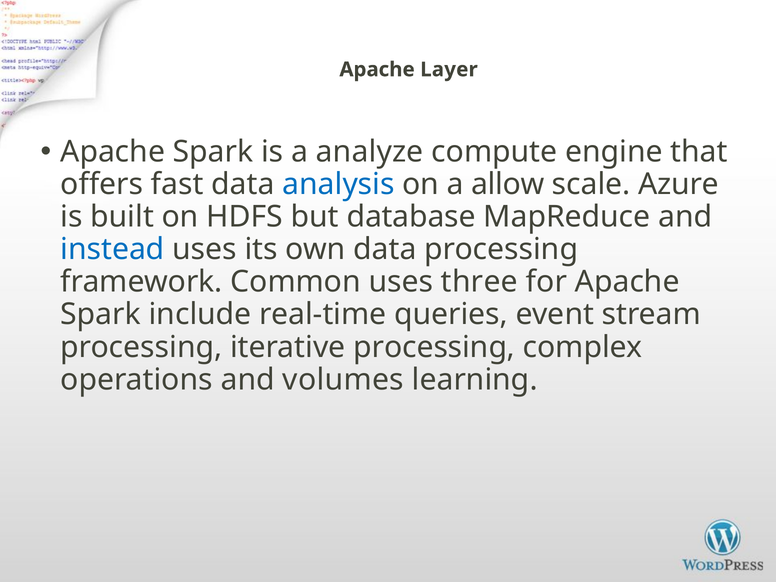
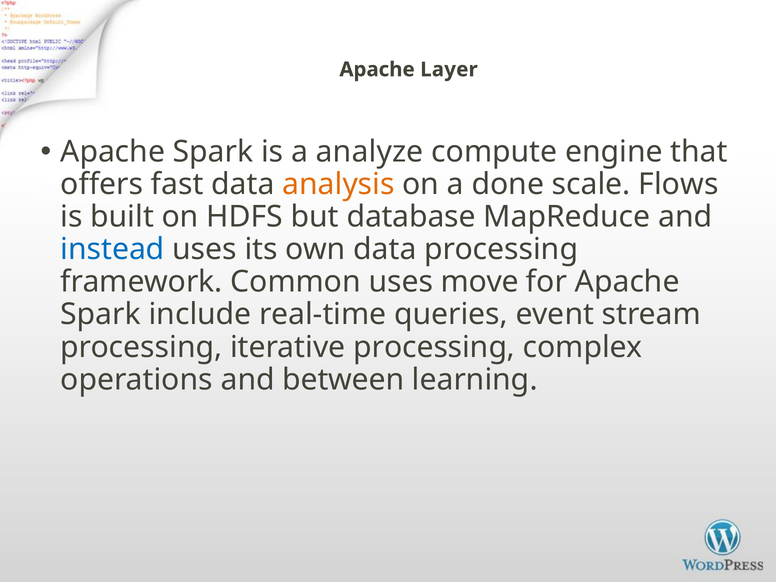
analysis colour: blue -> orange (338, 184)
allow: allow -> done (508, 184)
Azure: Azure -> Flows (678, 184)
three: three -> move (480, 282)
volumes: volumes -> between (343, 380)
